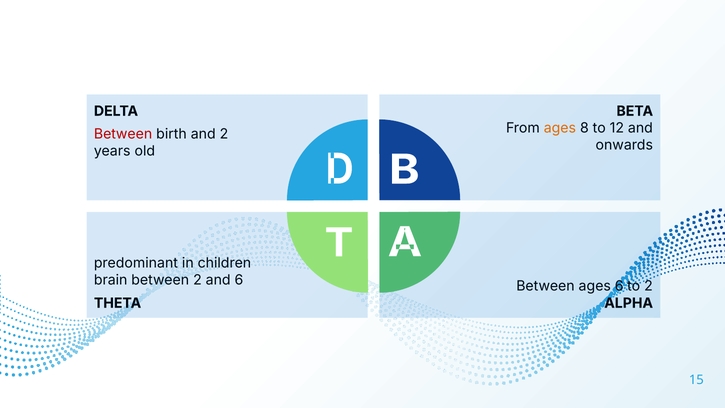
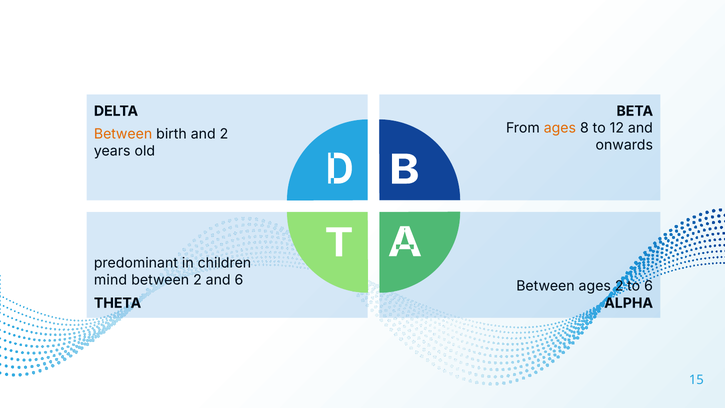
Between colour: red -> orange (123, 134)
brain: brain -> mind (111, 280)
ages 6: 6 -> 2 (619, 286)
to 2: 2 -> 6 (649, 286)
